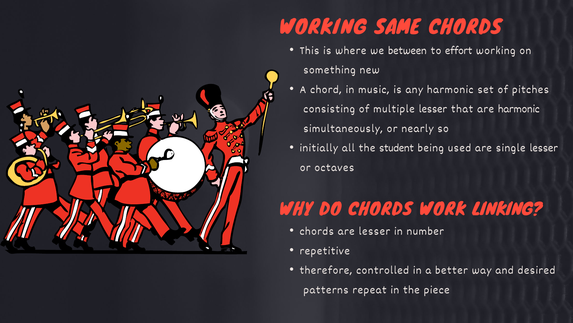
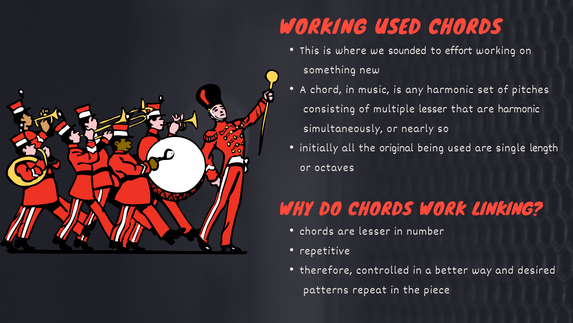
WORKING SAME: SAME -> USED (398, 27)
between: between -> sounded (407, 50)
student: student -> original (396, 147)
single lesser: lesser -> length (544, 147)
